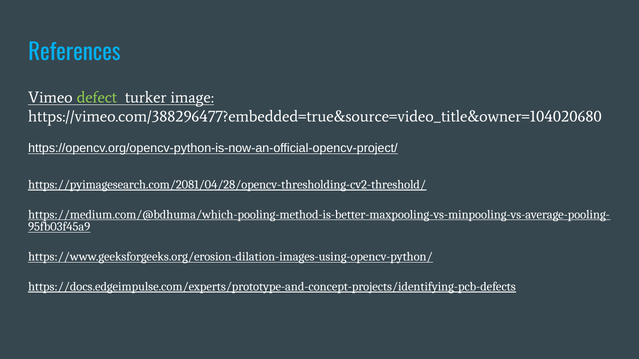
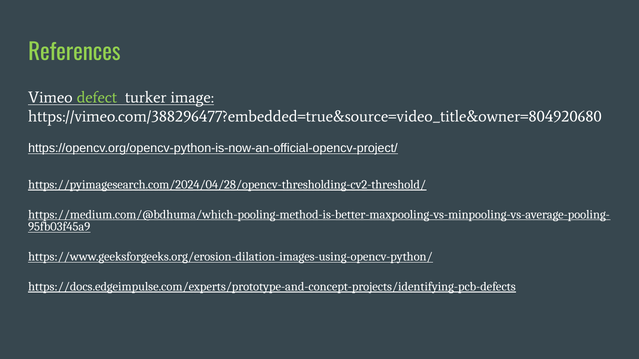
References colour: light blue -> light green (74, 53)
https://vimeo.com/388296477?embedded=true&source=video_title&owner=104020680: https://vimeo.com/388296477?embedded=true&source=video_title&owner=104020680 -> https://vimeo.com/388296477?embedded=true&source=video_title&owner=804920680 (315, 117)
https://pyimagesearch.com/2081/04/28/opencv-thresholding-cv2-threshold/: https://pyimagesearch.com/2081/04/28/opencv-thresholding-cv2-threshold/ -> https://pyimagesearch.com/2024/04/28/opencv-thresholding-cv2-threshold/ (227, 185)
